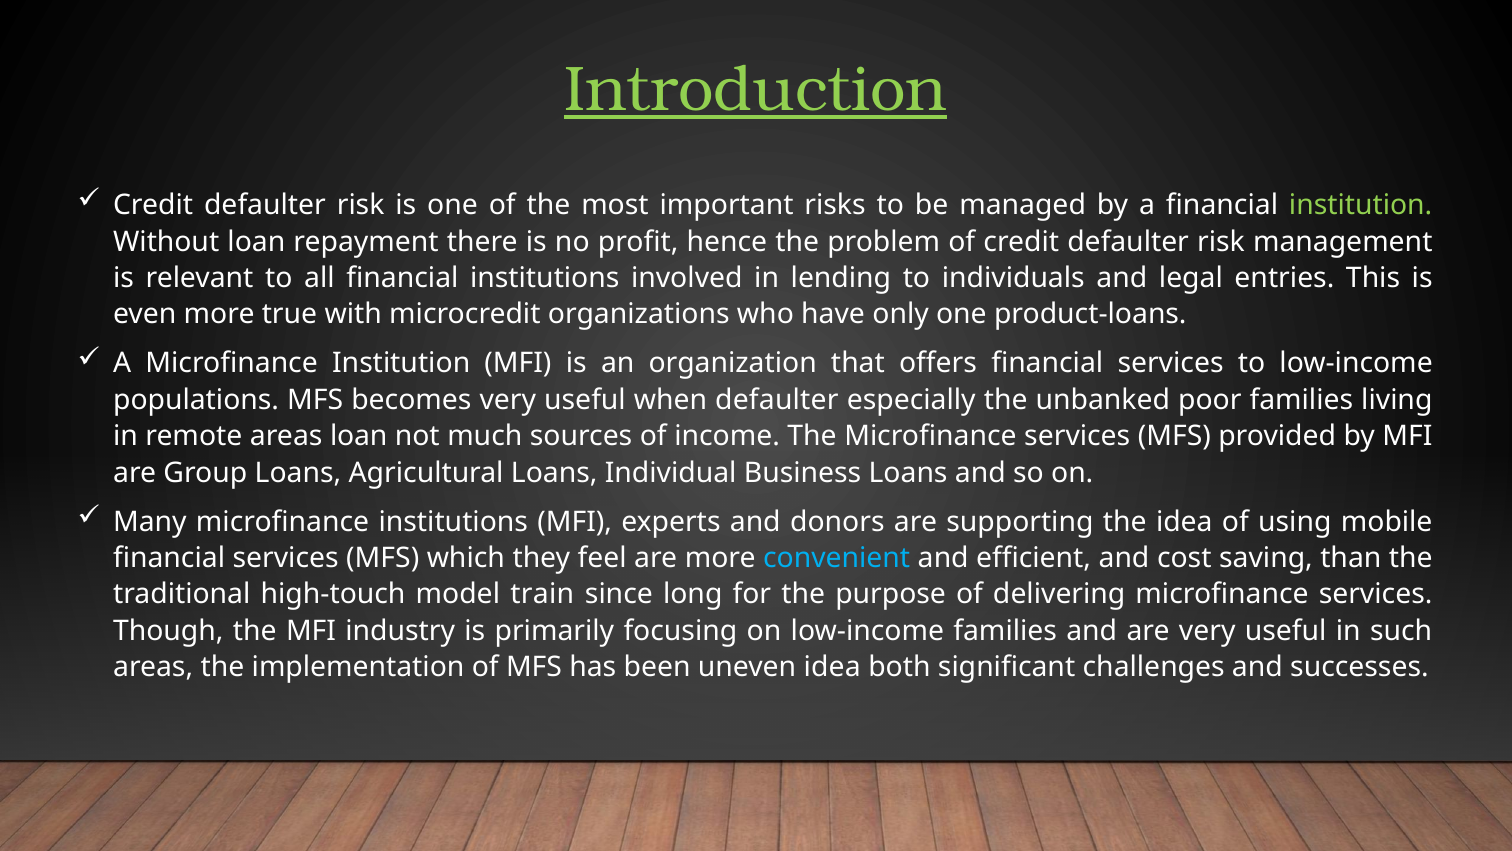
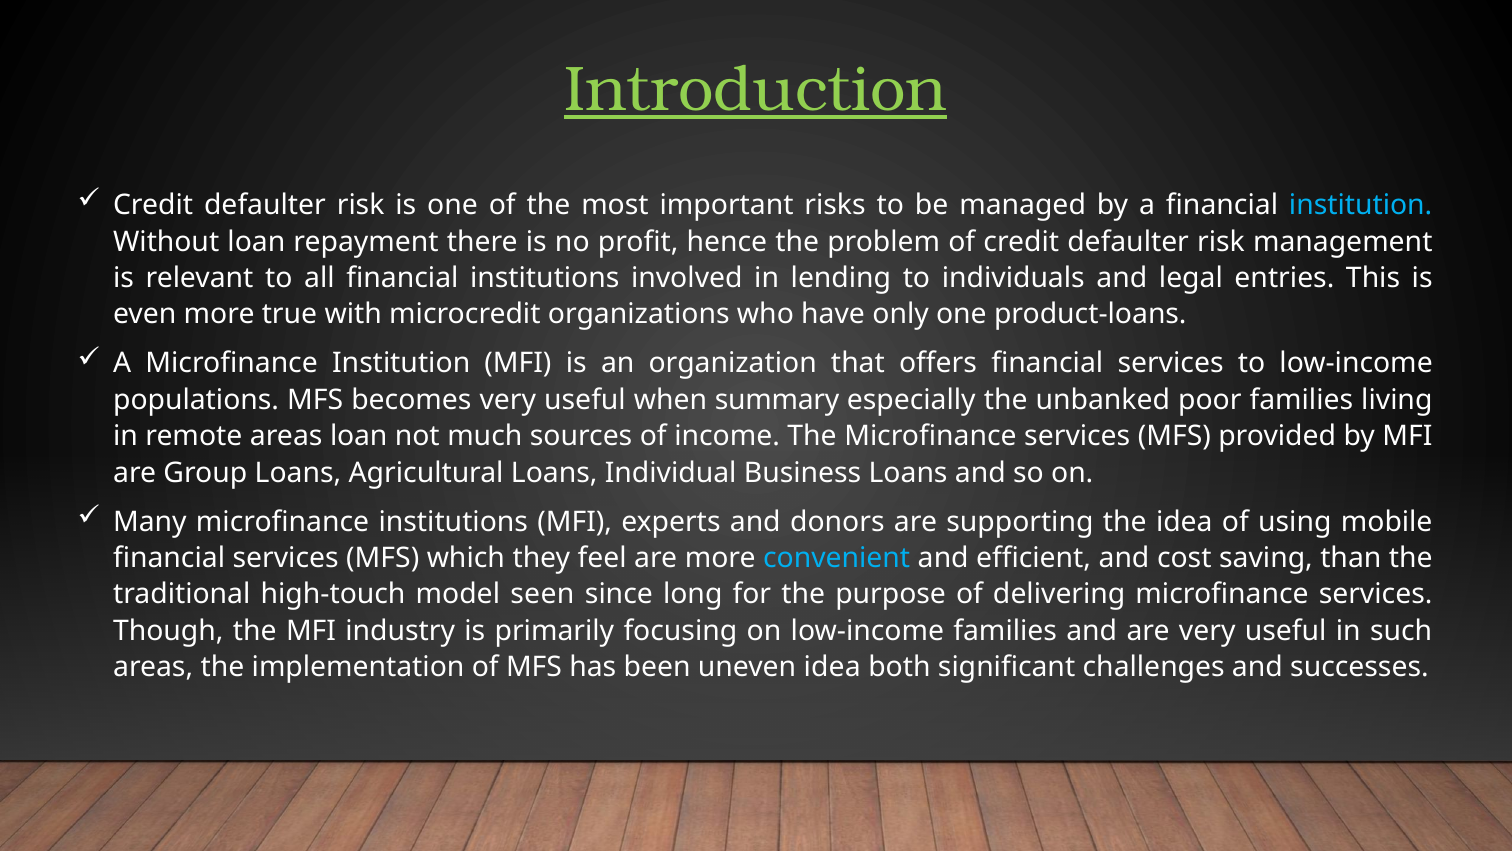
institution colour: light green -> light blue (1361, 205)
when defaulter: defaulter -> summary (777, 400)
train: train -> seen (542, 594)
